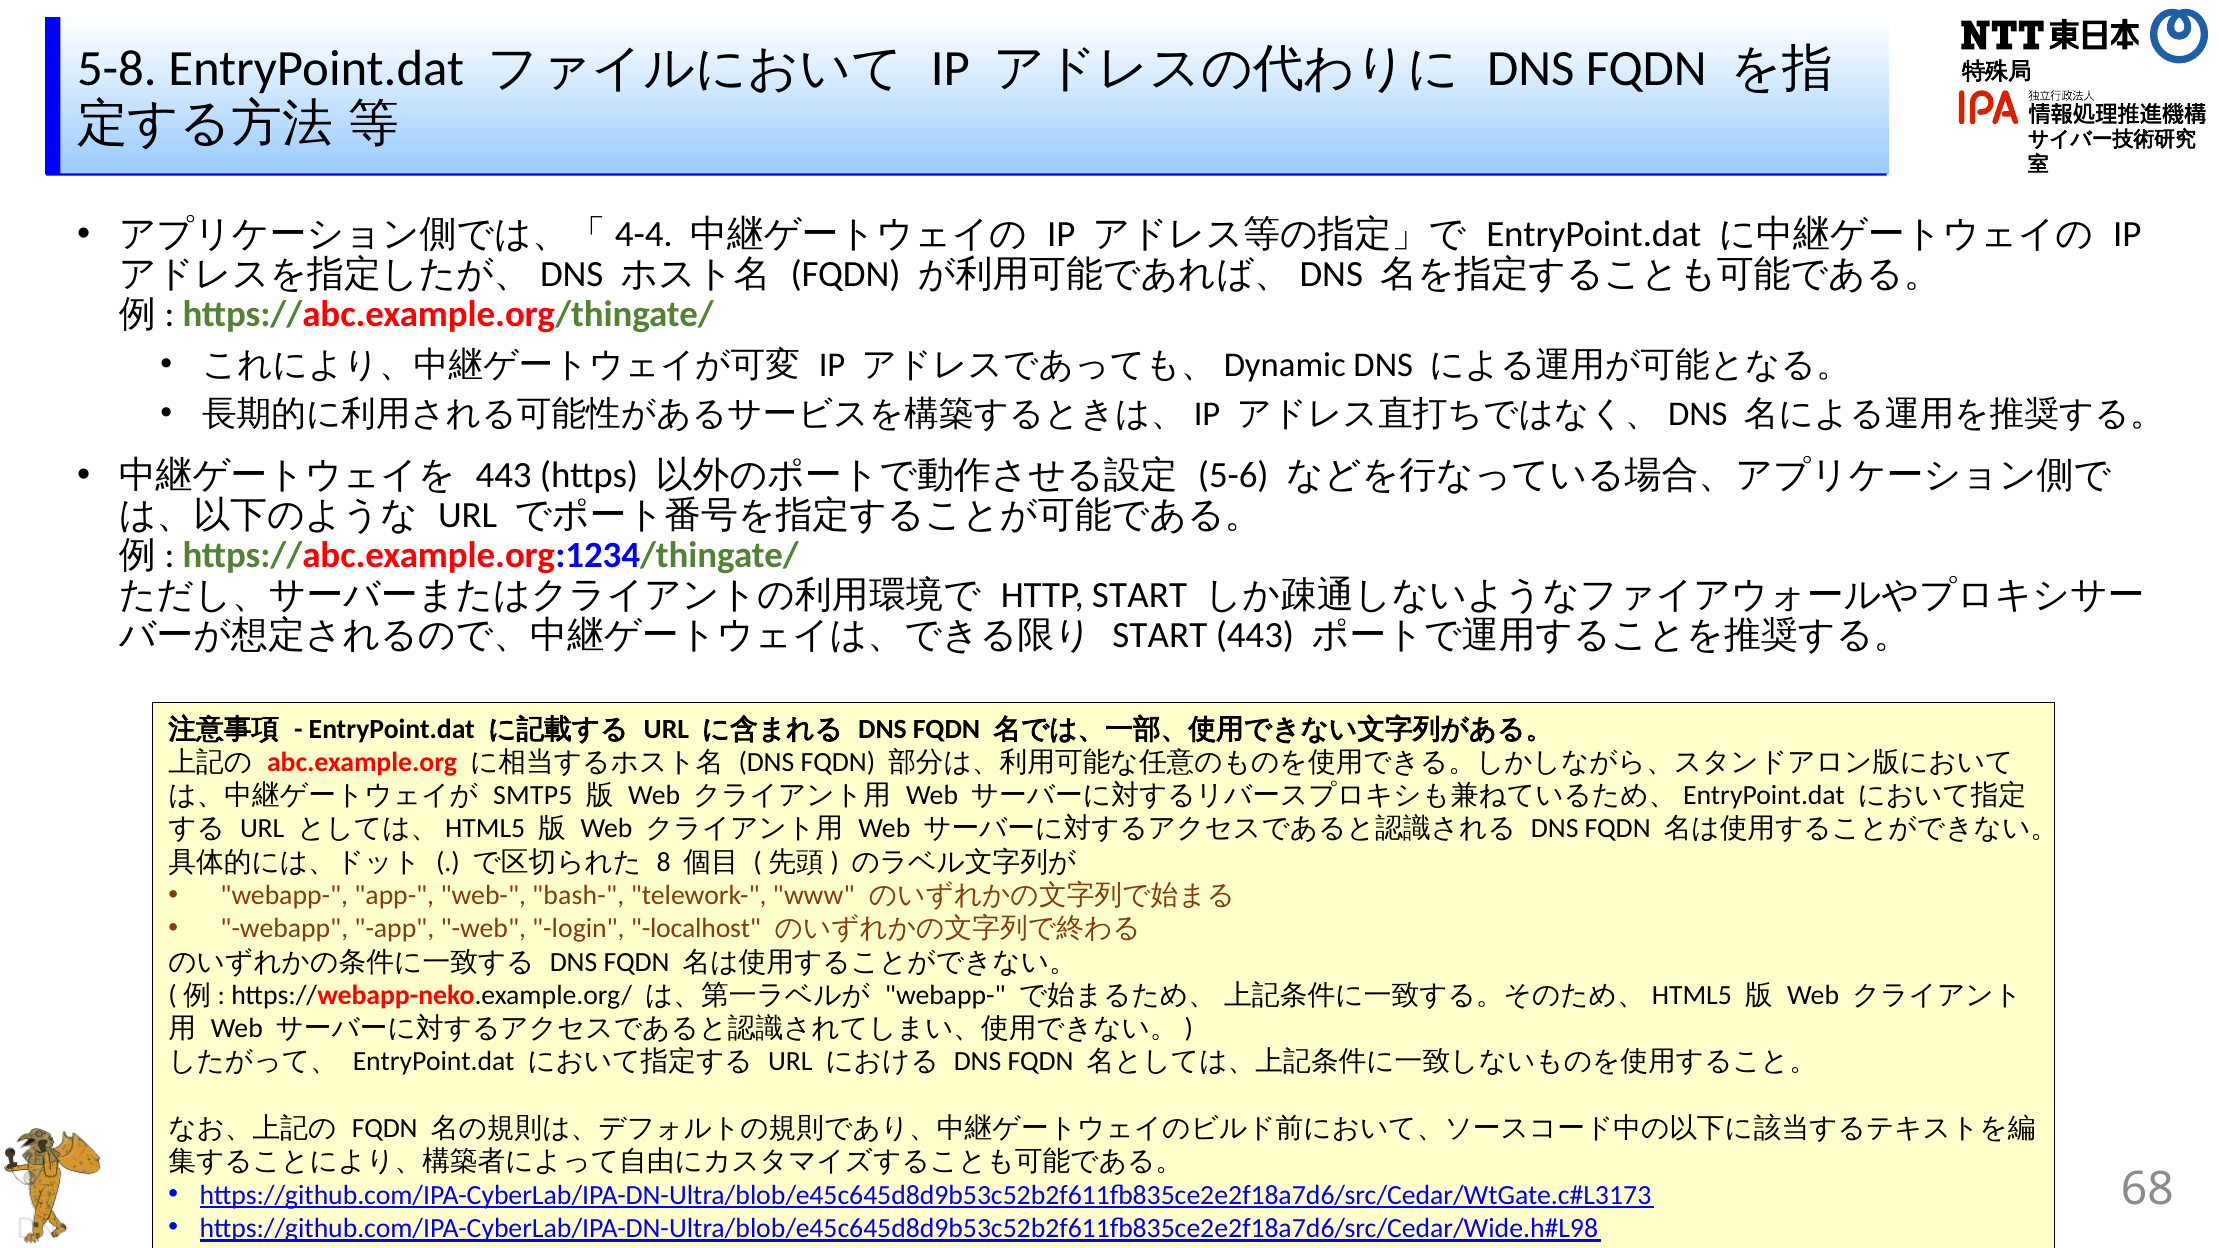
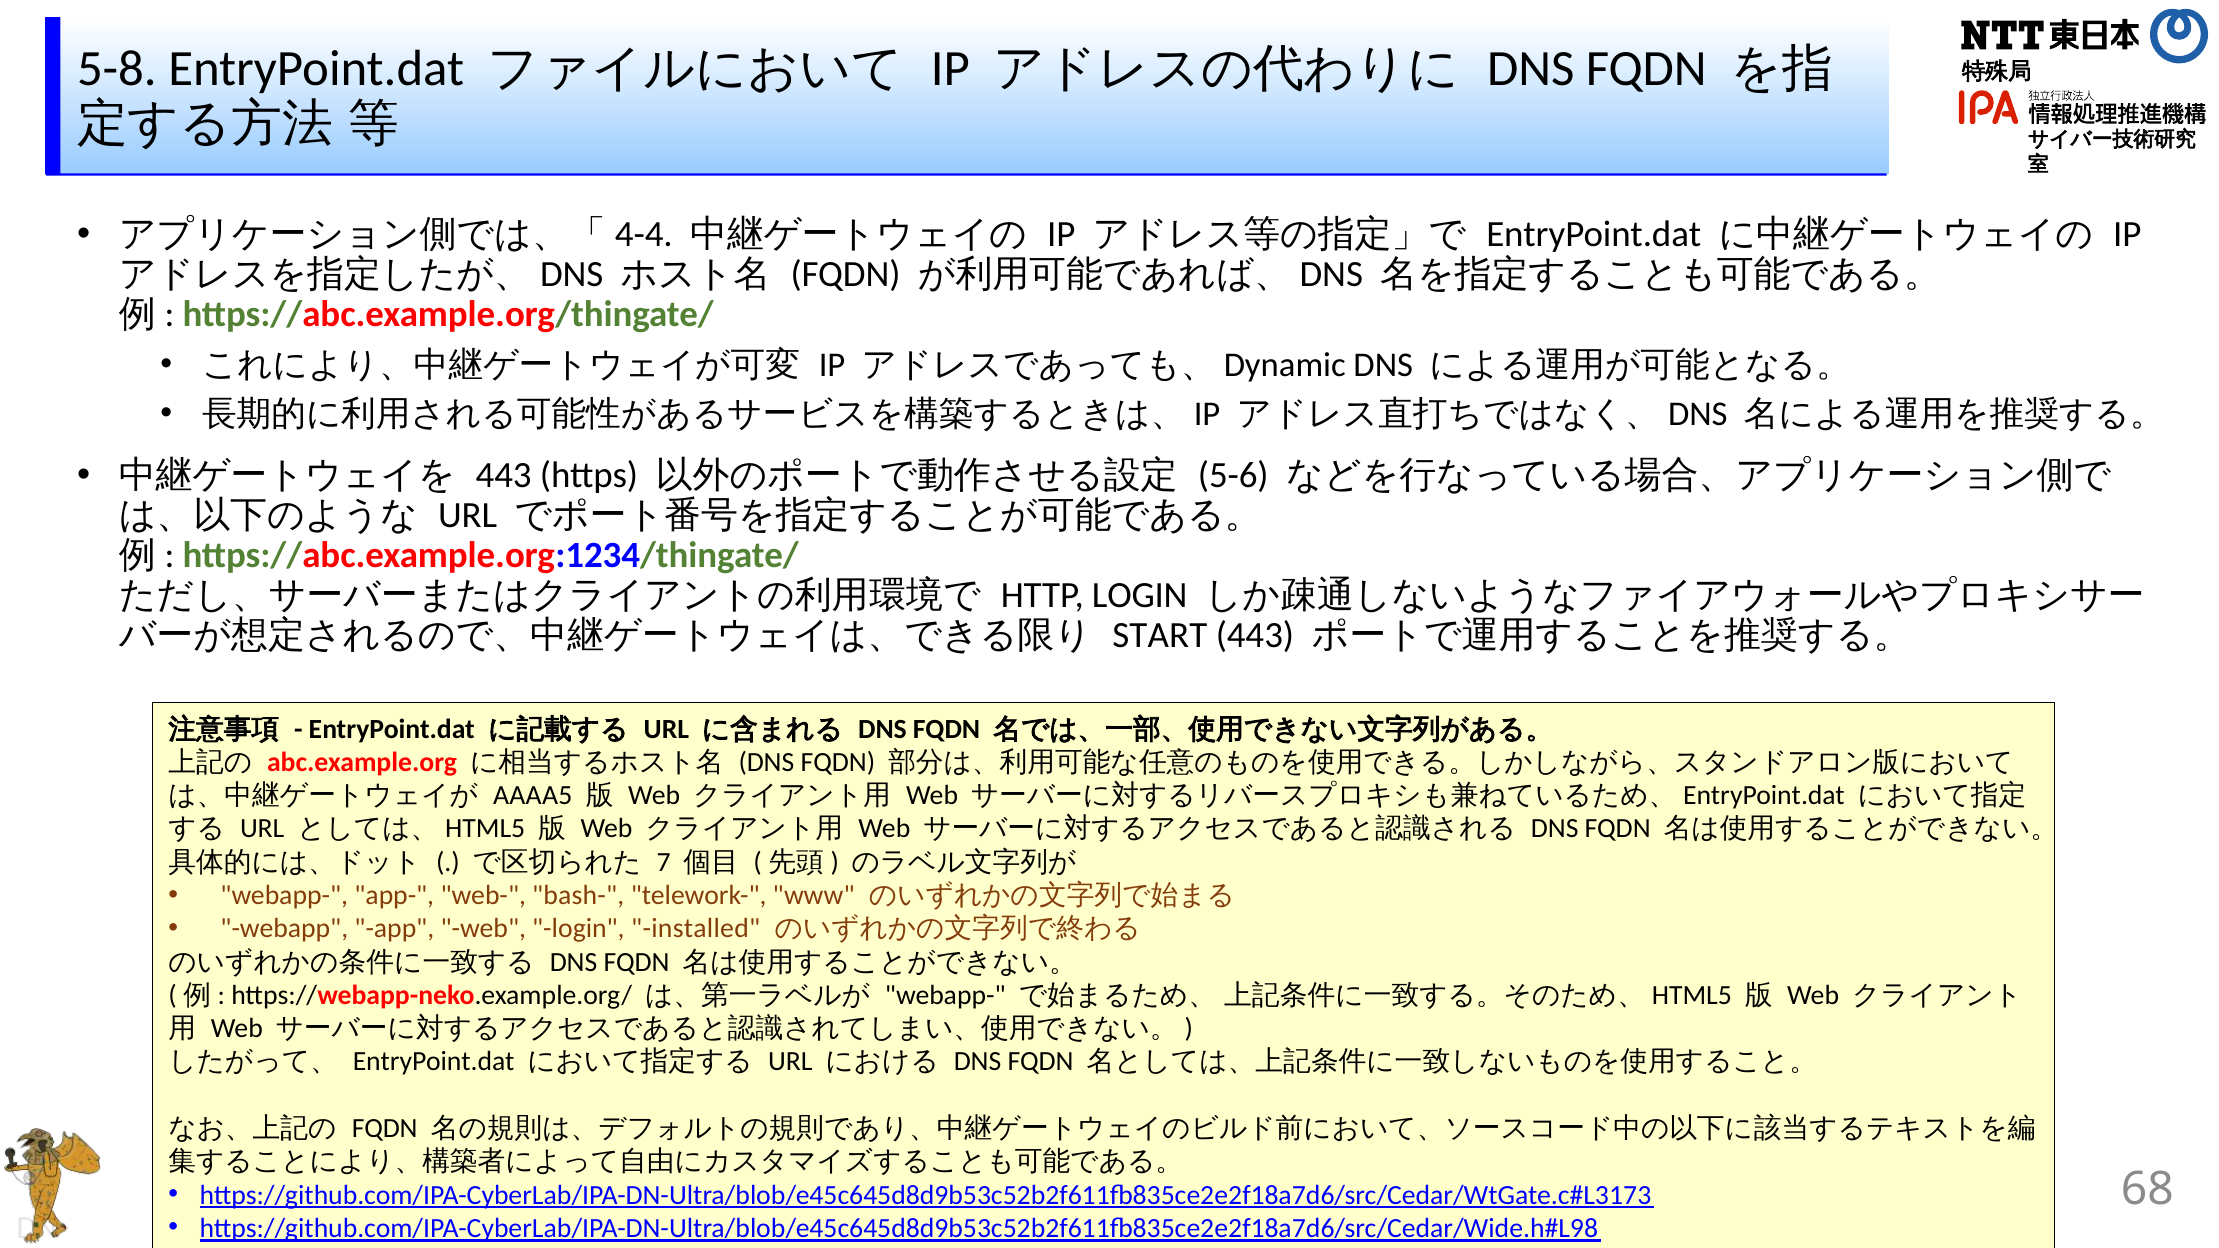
HTTP START: START -> LOGIN (1140, 595)
SMTP5: SMTP5 -> AAAA5 (533, 796)
8: 8 -> 7 (664, 862)
localhost: localhost -> installed (696, 929)
